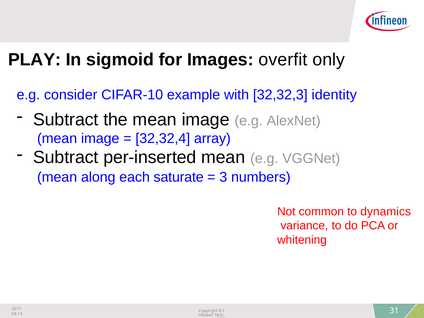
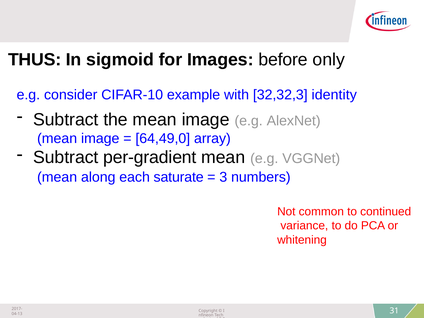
PLAY: PLAY -> THUS (35, 60)
overfit: overfit -> before (283, 60)
32,32,4: 32,32,4 -> 64,49,0 (163, 138)
per-inserted: per-inserted -> per-gradient (150, 157)
dynamics: dynamics -> continued (386, 212)
